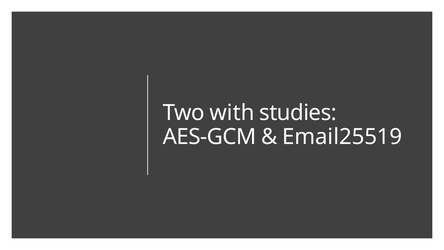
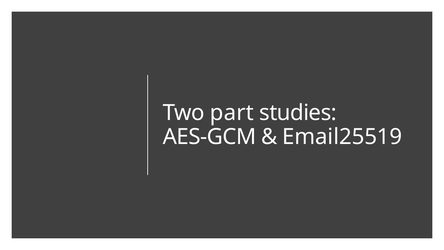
with: with -> part (232, 113)
